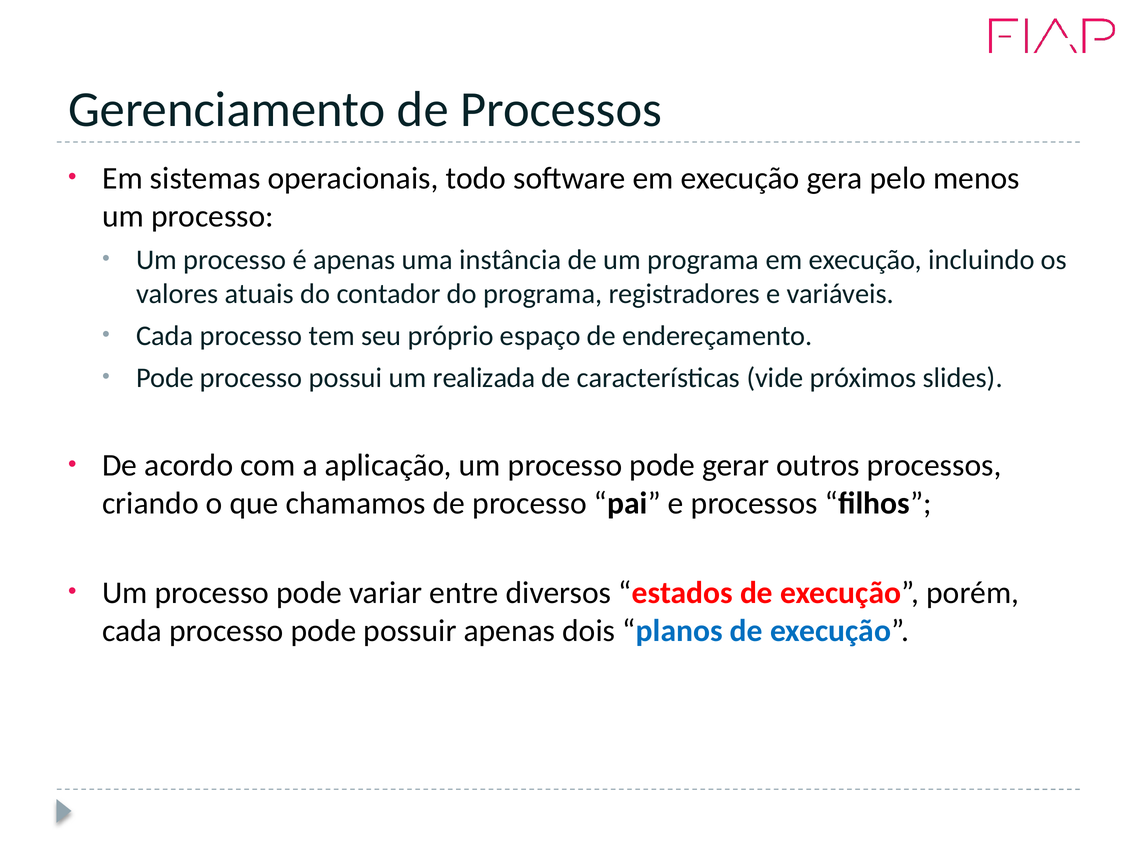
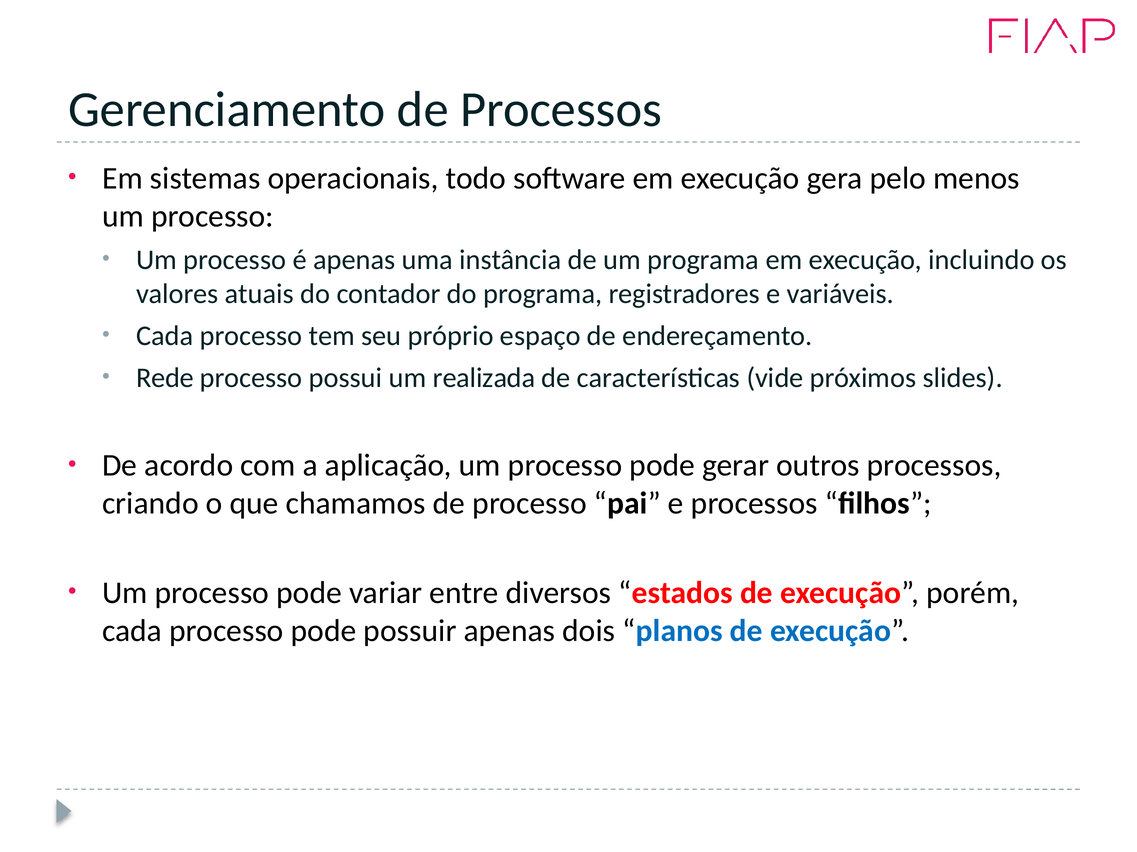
Pode: Pode -> Rede (165, 378)
